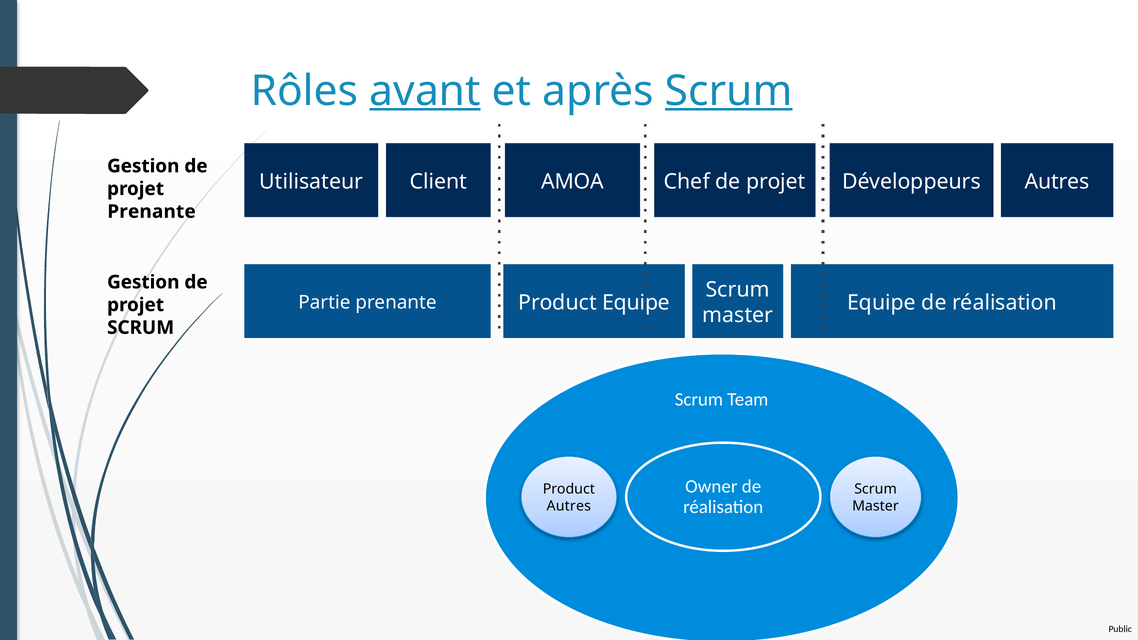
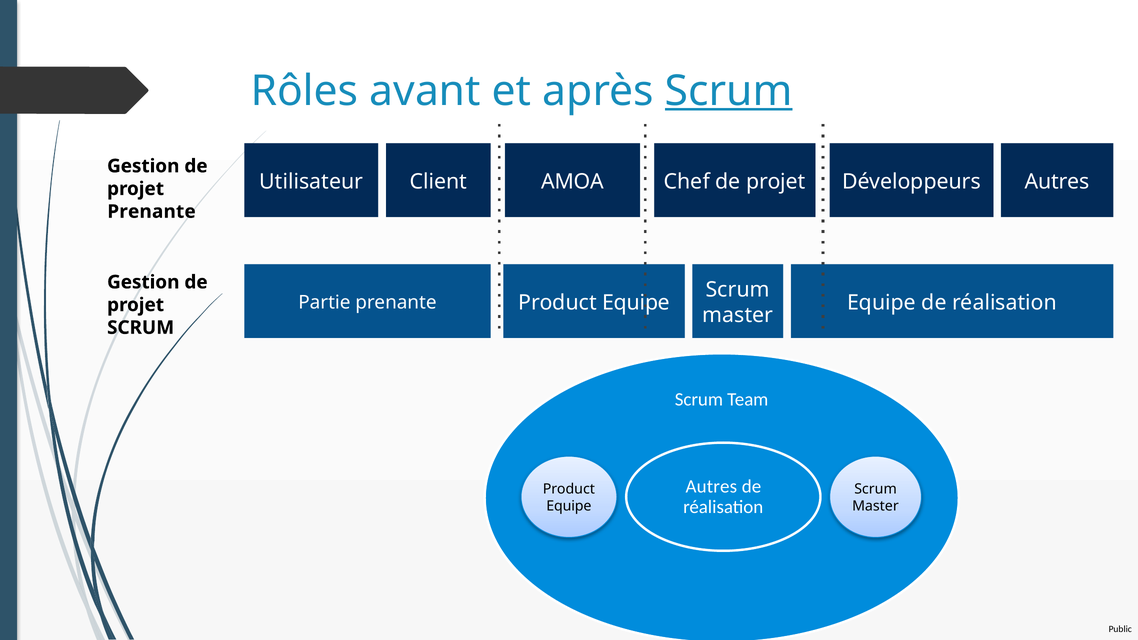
avant underline: present -> none (425, 91)
Owner: Owner -> Autres (711, 486)
Autres: Autres -> Equipe (569, 506)
